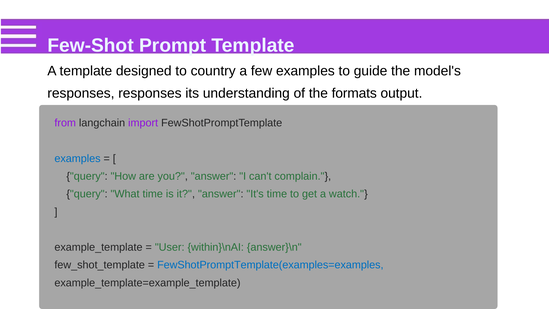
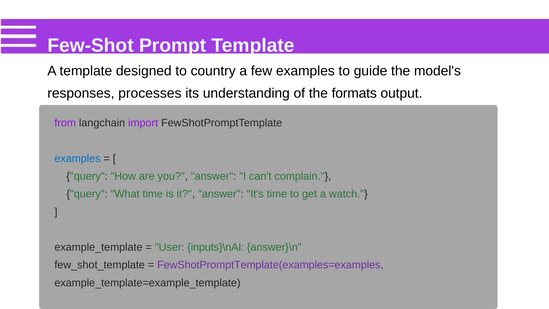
responses responses: responses -> processes (150, 93)
within}\nAI: within}\nAI -> inputs}\nAI (216, 247)
FewShotPromptTemplate(examples=examples colour: blue -> purple (270, 265)
